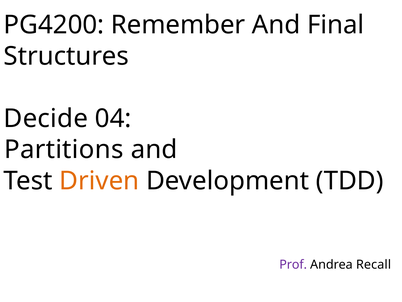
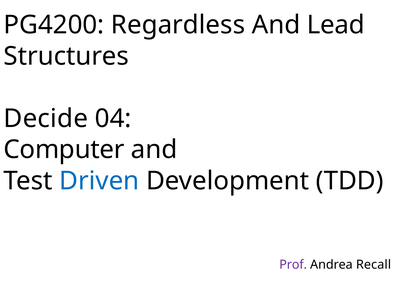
Remember: Remember -> Regardless (178, 25)
Final: Final -> Lead (336, 25)
Partitions: Partitions -> Computer (64, 149)
Driven colour: orange -> blue (99, 181)
